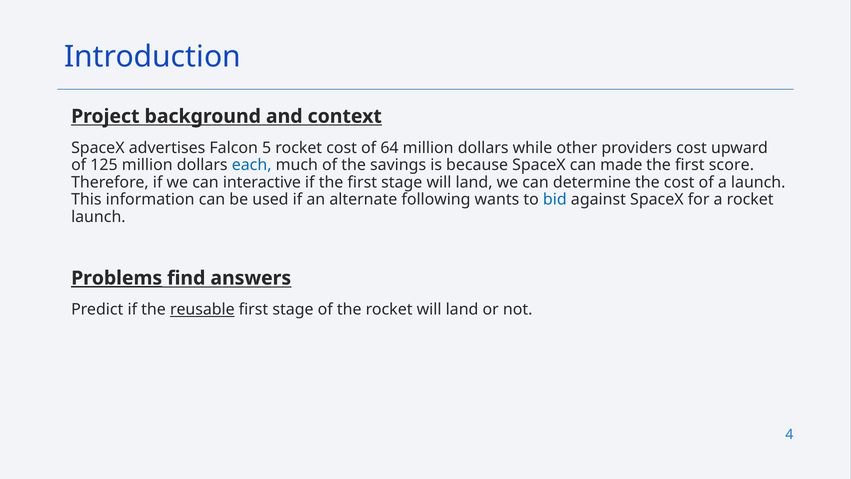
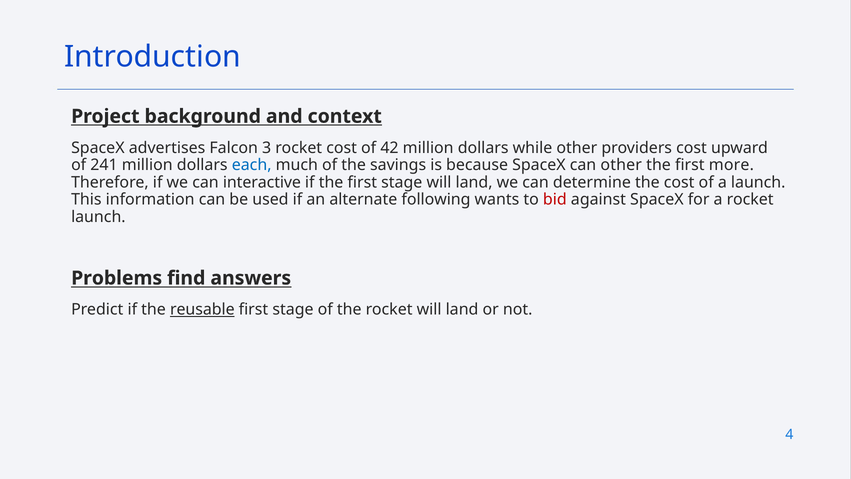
5: 5 -> 3 (267, 148)
64: 64 -> 42 (390, 148)
125: 125 -> 241 (104, 165)
can made: made -> other (621, 165)
score: score -> more (731, 165)
bid colour: blue -> red (555, 200)
Problems underline: present -> none (117, 278)
